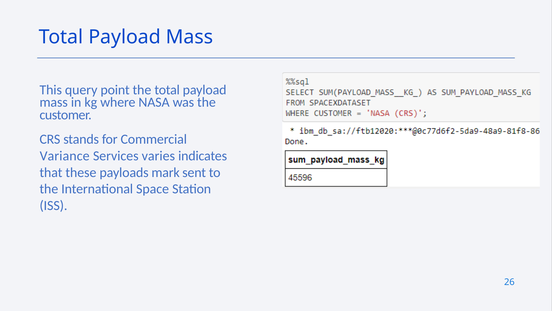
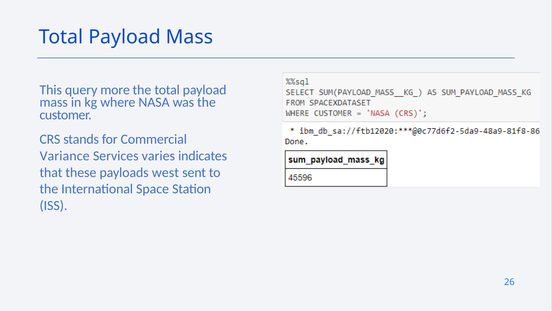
point: point -> more (115, 90)
mark: mark -> west (165, 172)
